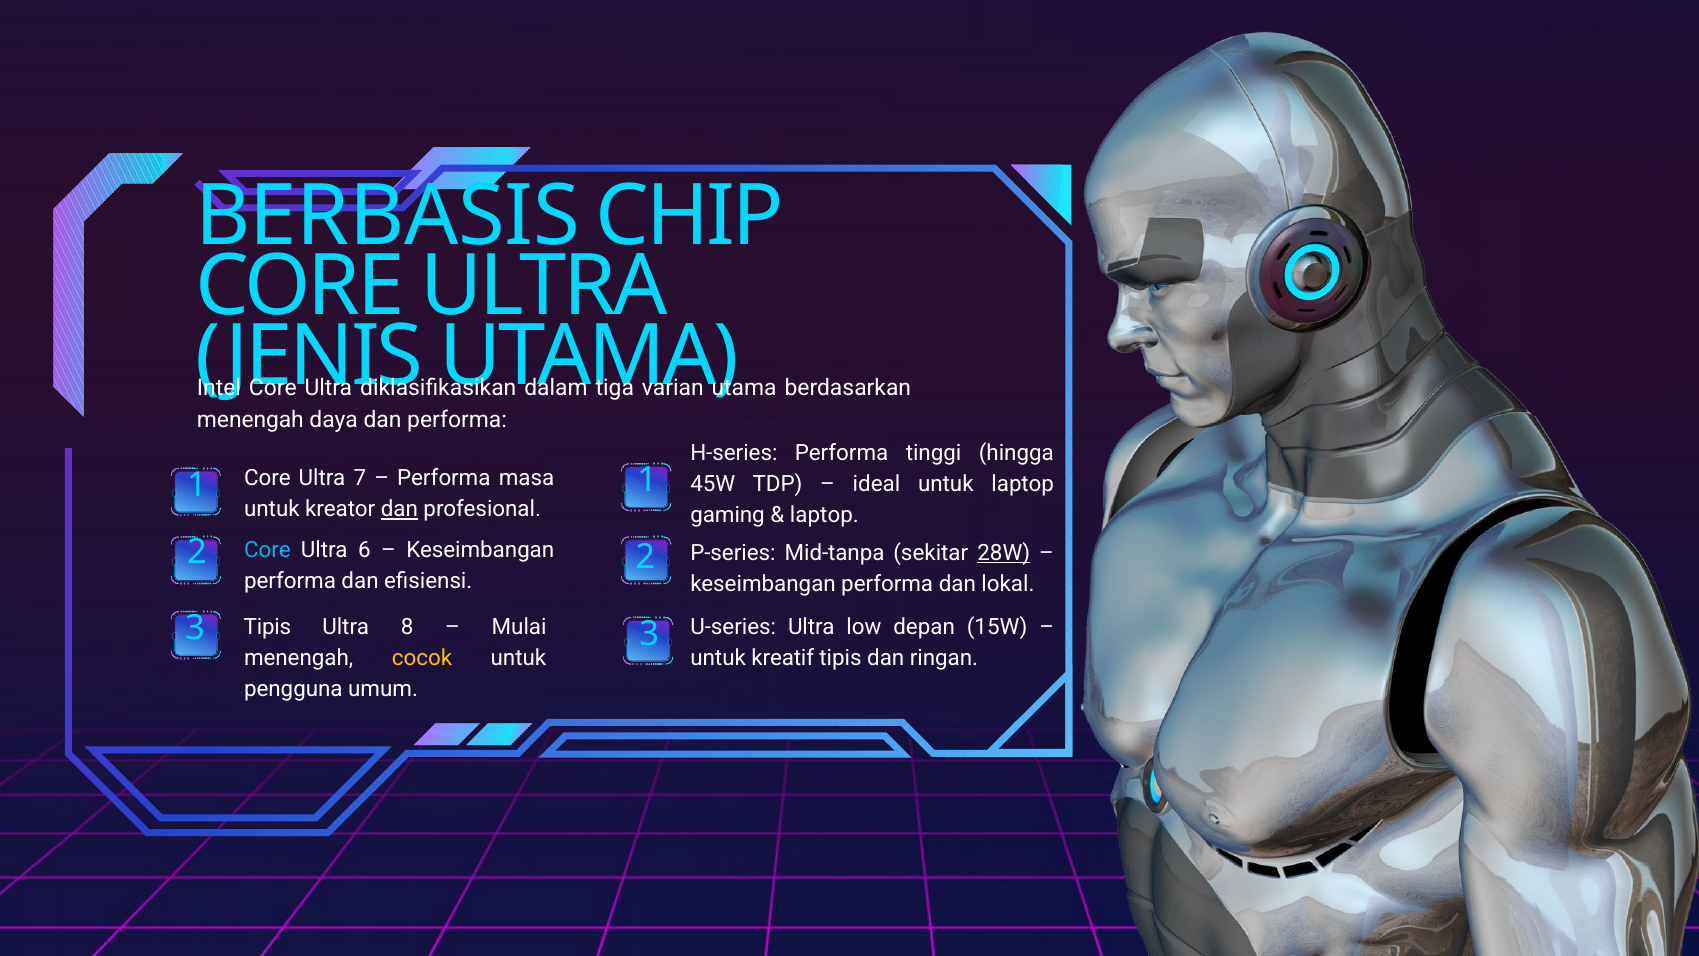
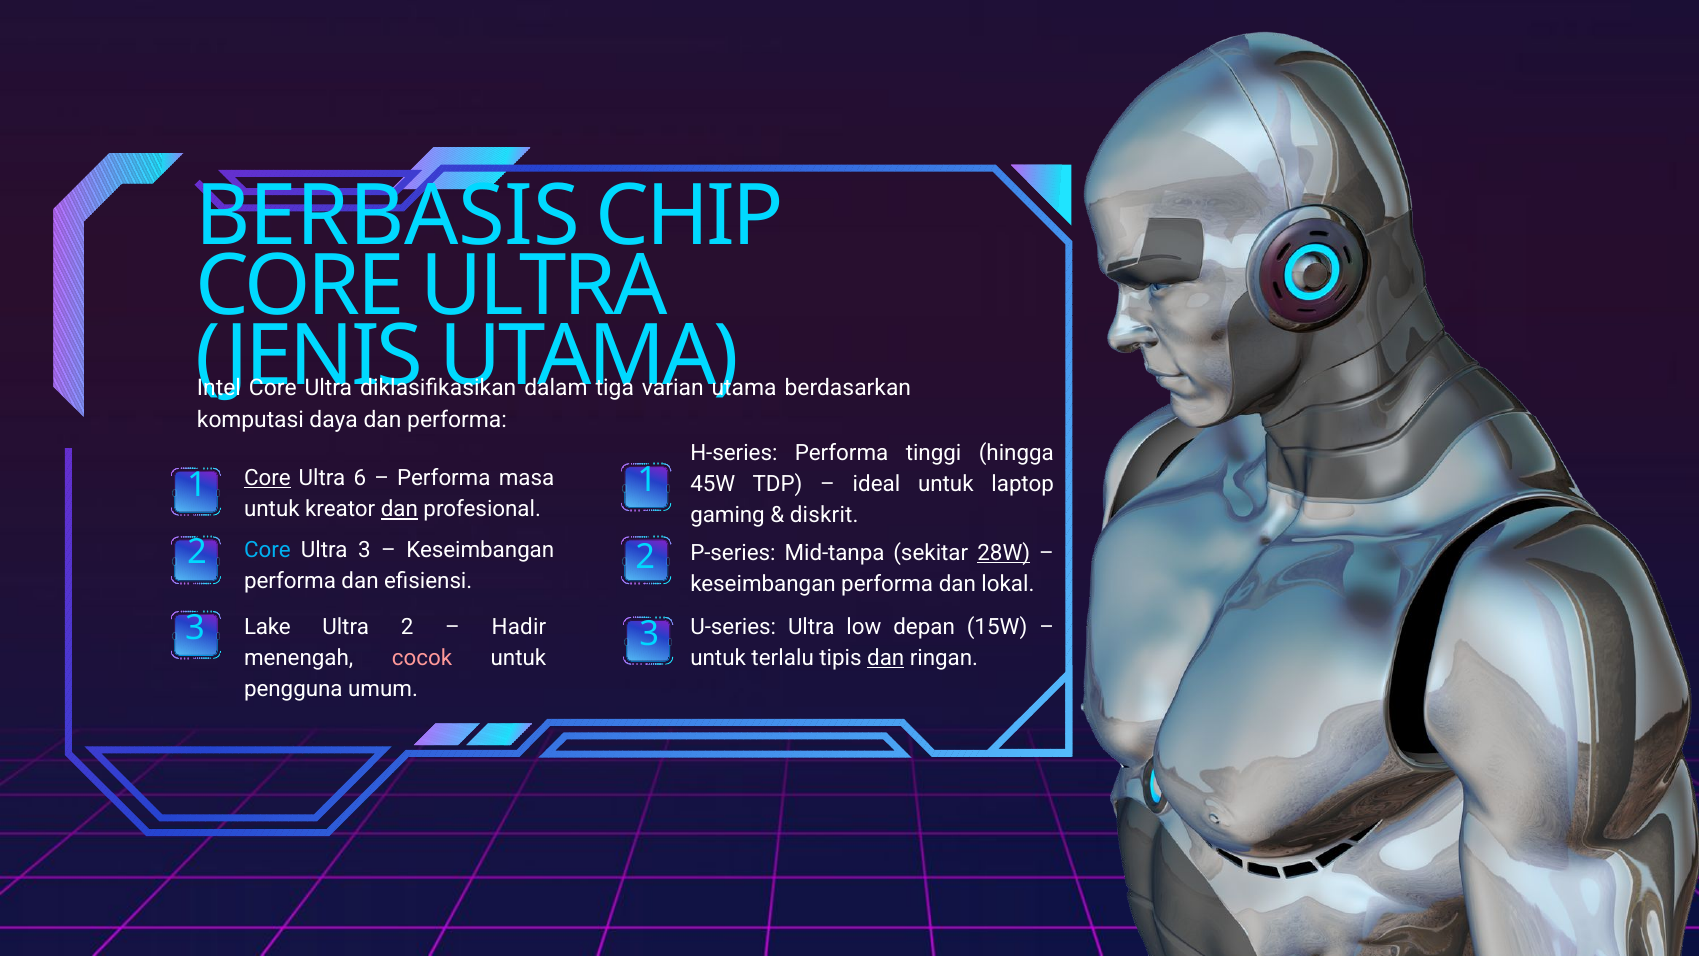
menengah: menengah -> komputasi (250, 420)
Core underline: none -> present (267, 478)
7: 7 -> 6 (360, 478)
laptop: laptop -> diskrit (824, 515)
Ultra 6: 6 -> 3 (364, 550)
Tipis: Tipis -> Lake (267, 626)
Ultra 8: 8 -> 2 (407, 626)
Mulai: Mulai -> Hadir (519, 626)
kreatif: kreatif -> terlalu (783, 658)
dan underline: none -> present (886, 658)
cocok colour: yellow -> pink (422, 658)
